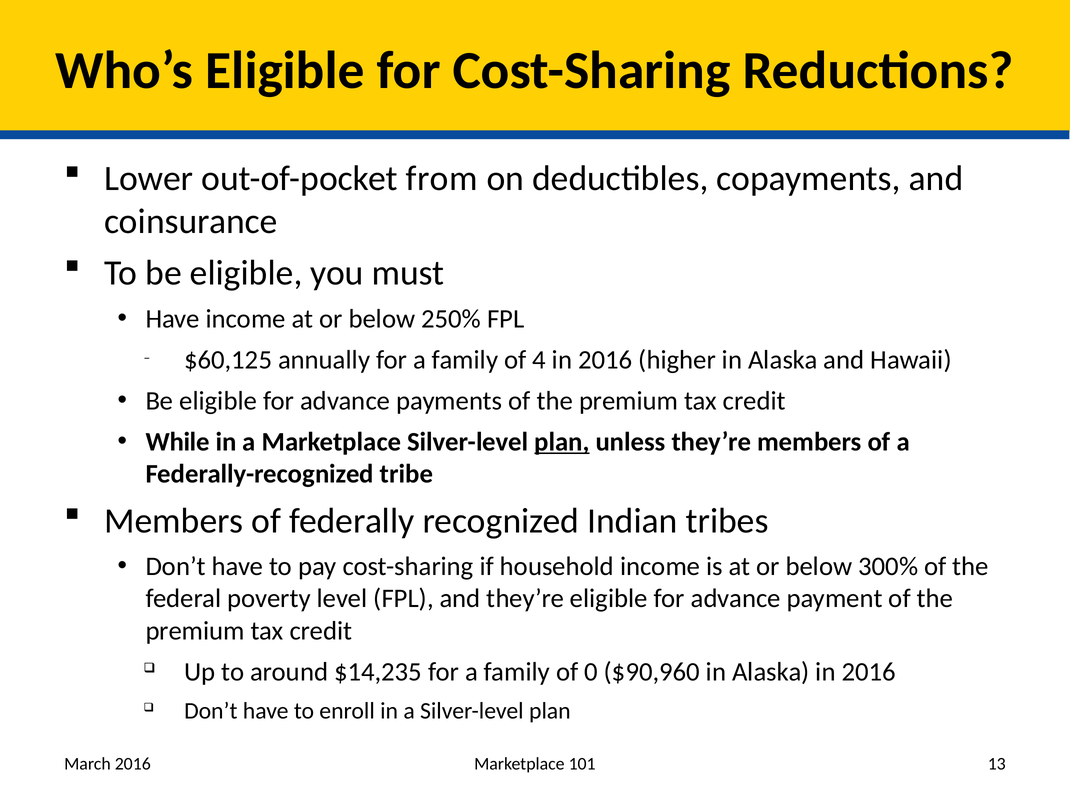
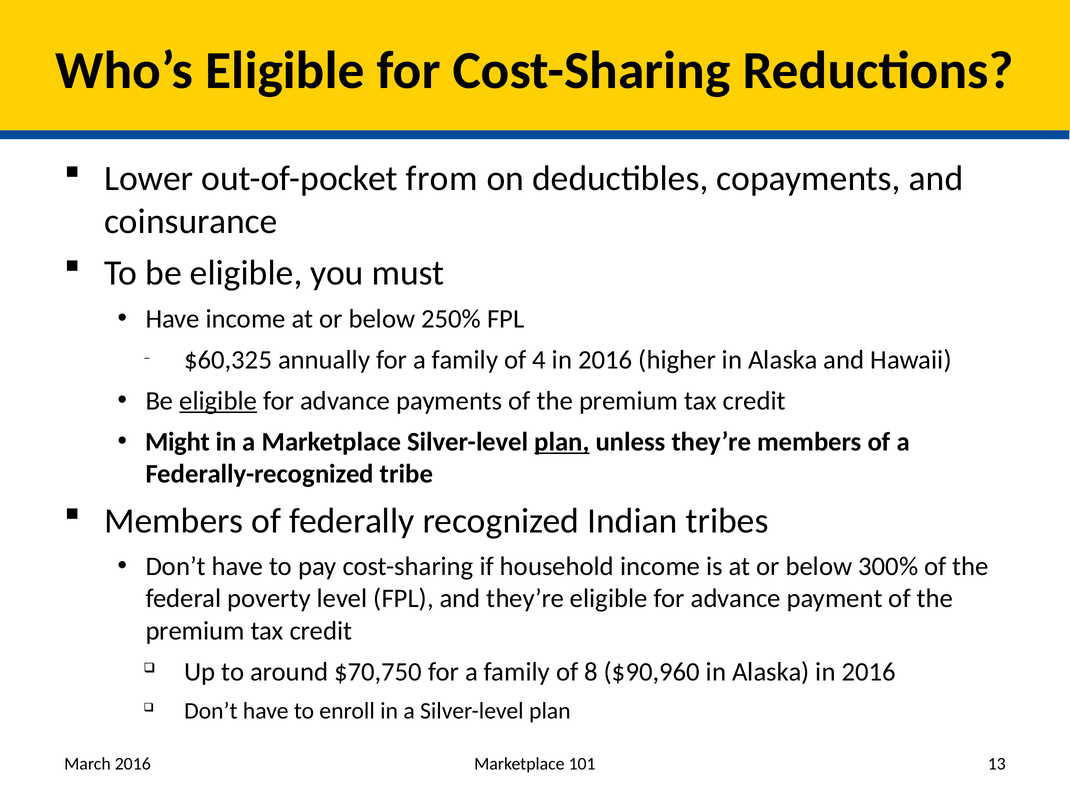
$60,125: $60,125 -> $60,325 (228, 360)
eligible underline: none -> present (218, 401)
While: While -> Might (178, 442)
$14,235: $14,235 -> $70,750 (378, 672)
0: 0 -> 8 (591, 672)
